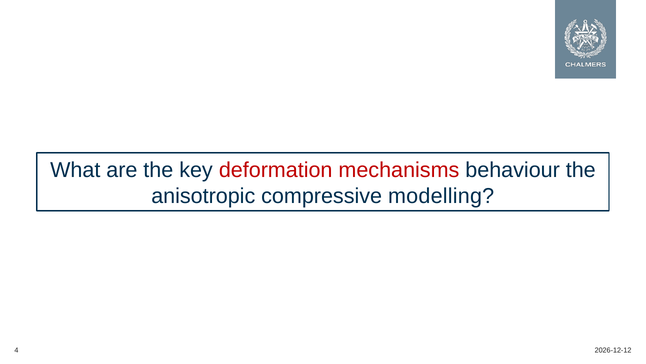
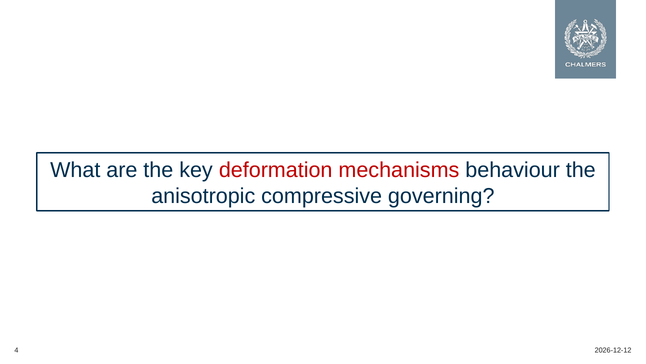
modelling: modelling -> governing (441, 196)
